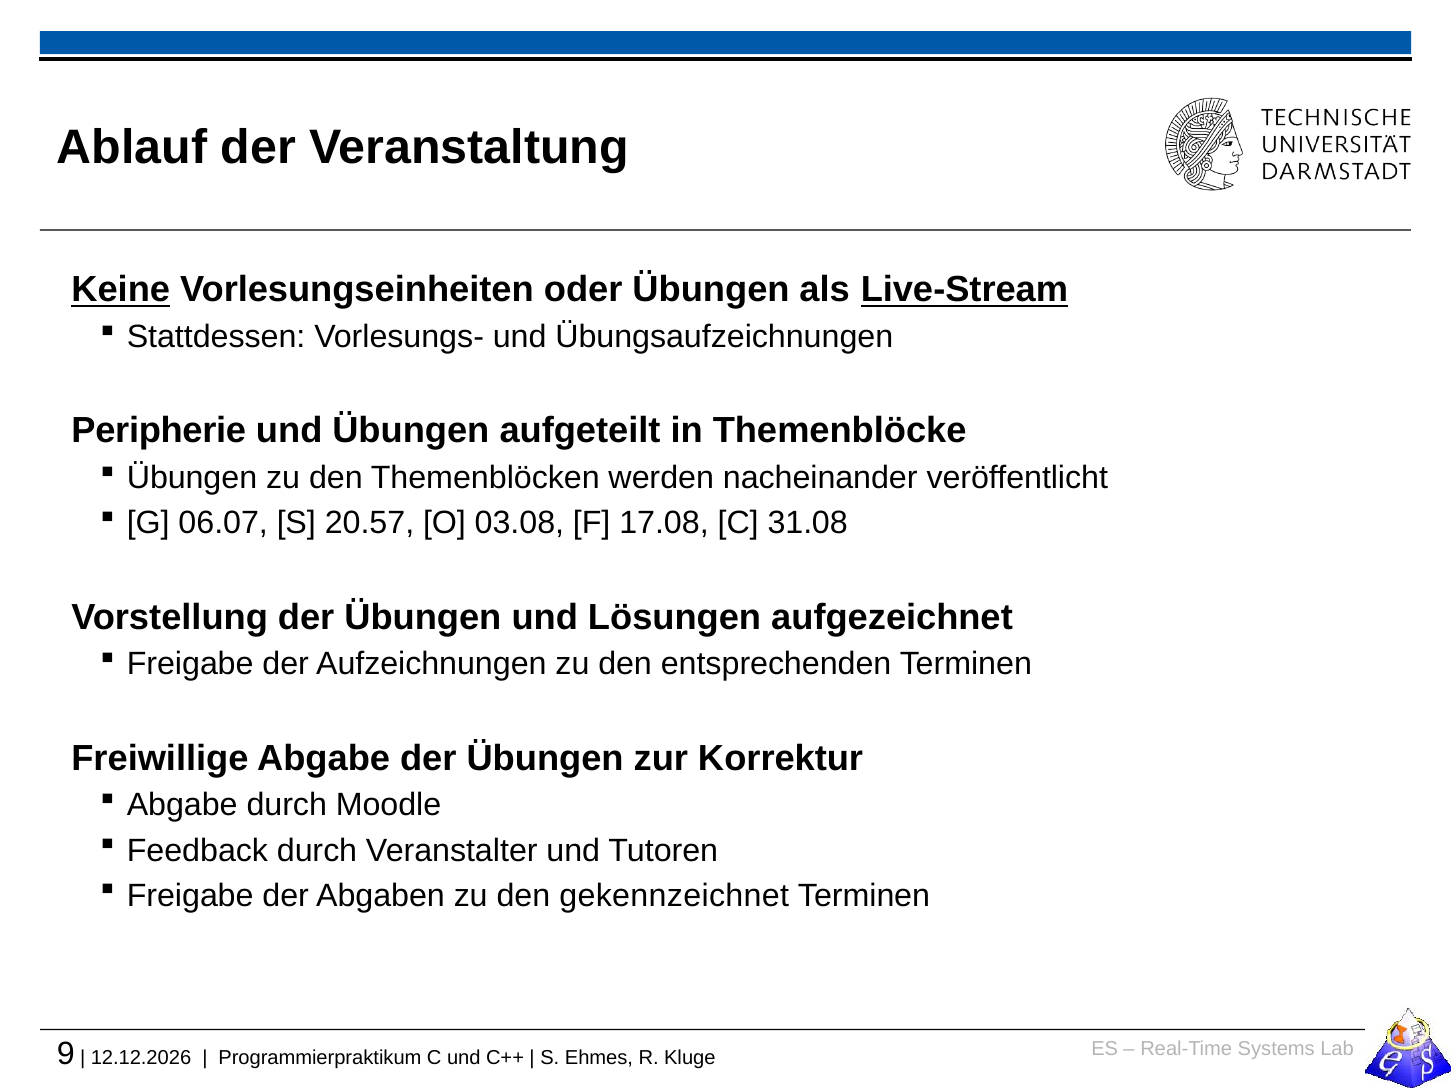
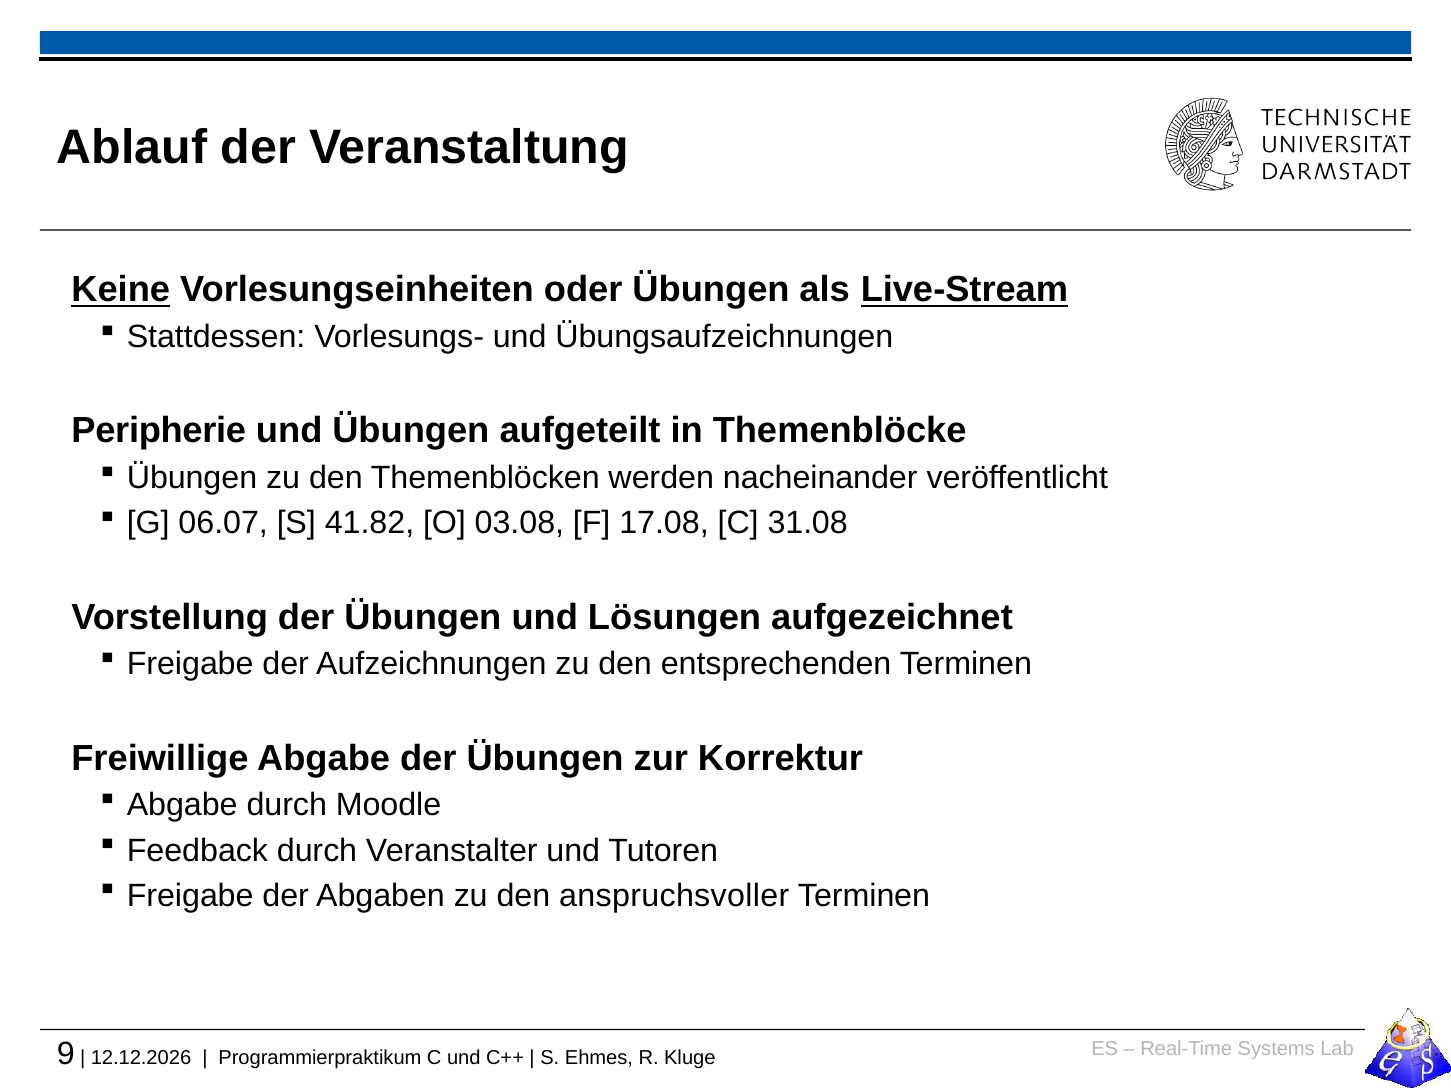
20.57: 20.57 -> 41.82 (369, 523)
gekennzeichnet: gekennzeichnet -> anspruchsvoller (674, 896)
